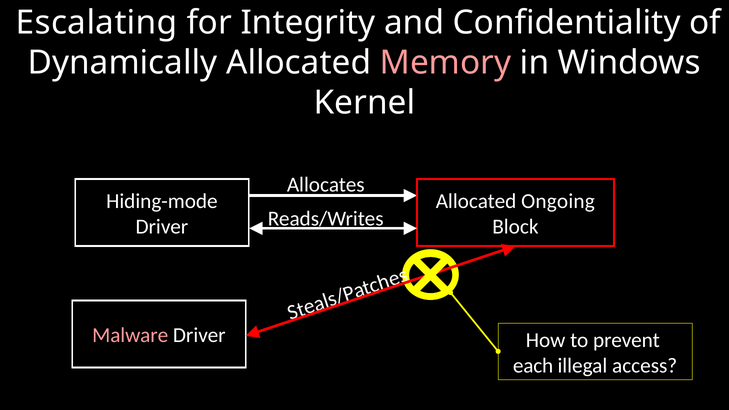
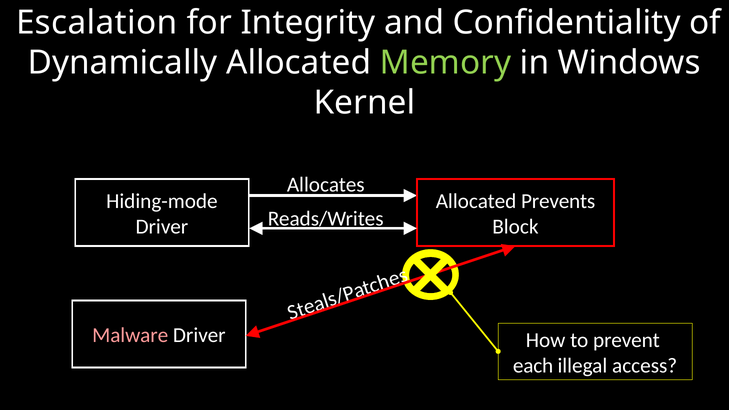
Escalating: Escalating -> Escalation (97, 23)
Memory colour: pink -> light green (445, 63)
Ongoing: Ongoing -> Prevents (558, 201)
